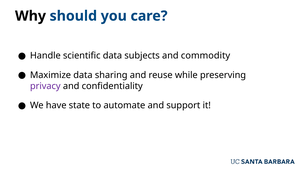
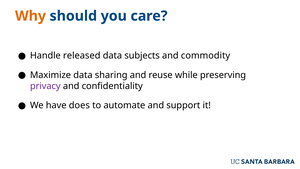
Why colour: black -> orange (30, 16)
scientific: scientific -> released (82, 56)
state: state -> does (79, 105)
